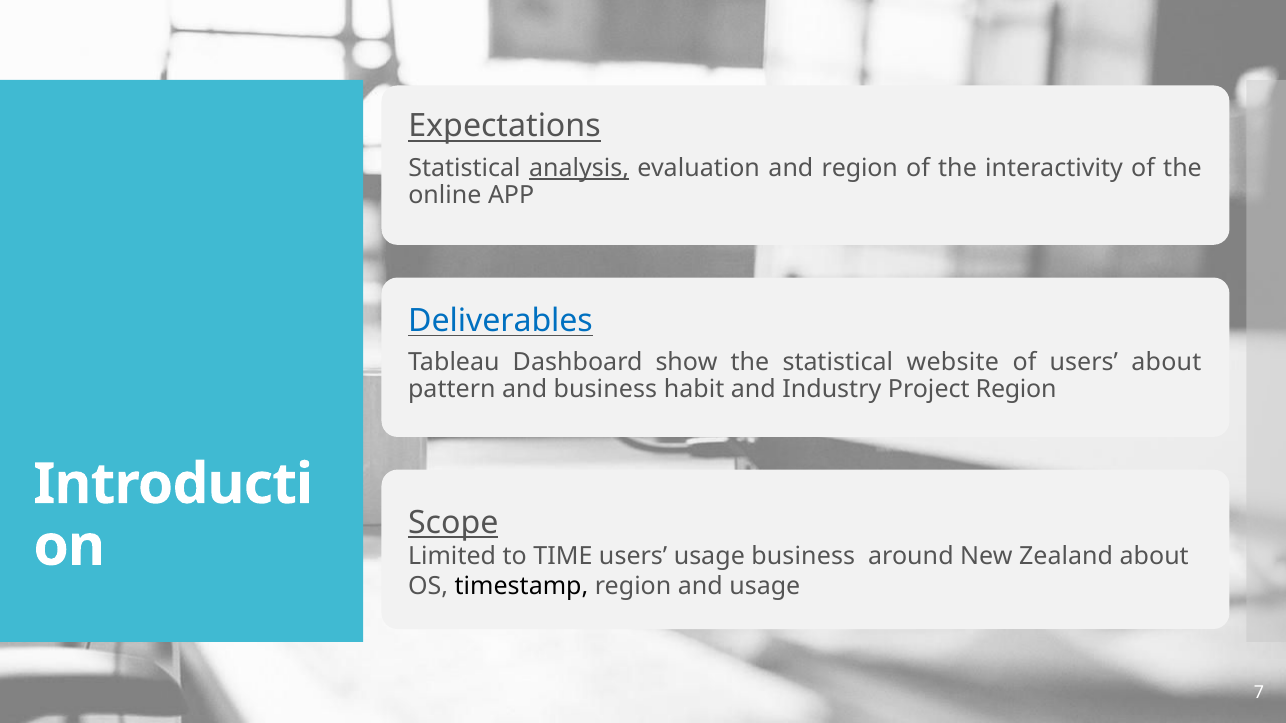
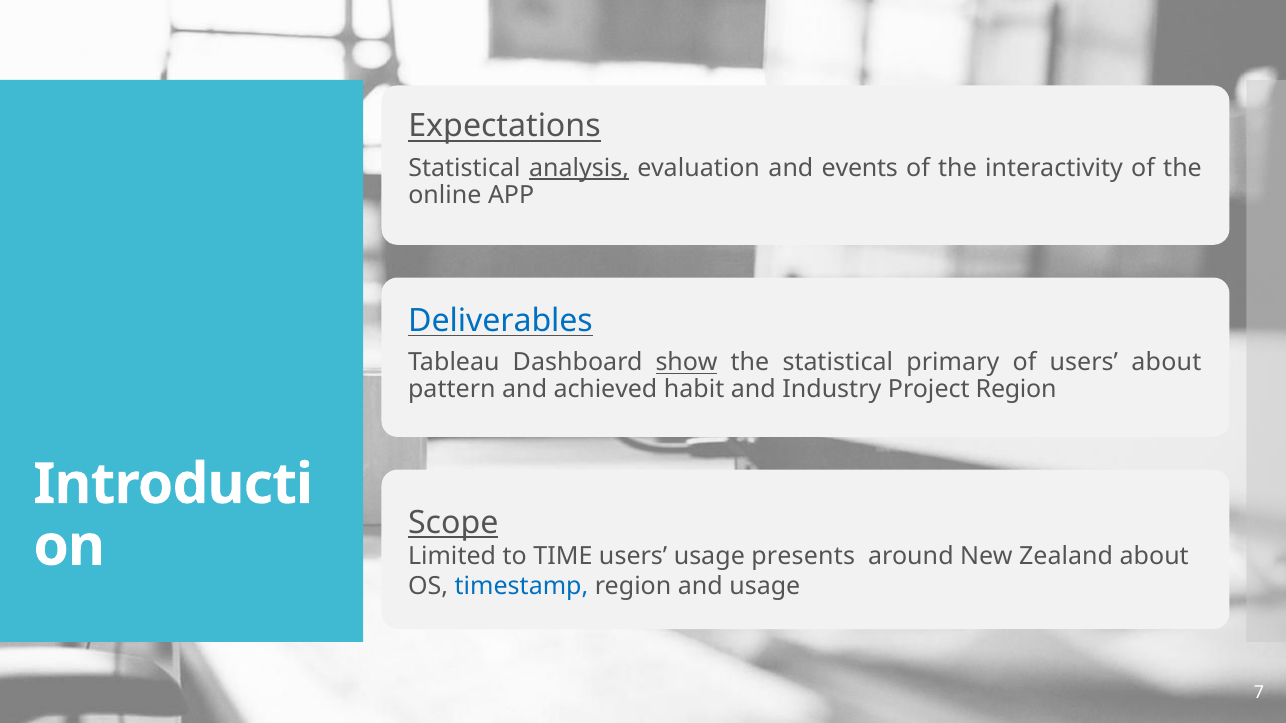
and region: region -> events (860, 168)
show underline: none -> present (687, 363)
website: website -> primary (953, 363)
and business: business -> achieved (605, 390)
usage business: business -> presents (803, 557)
timestamp colour: black -> blue (521, 587)
